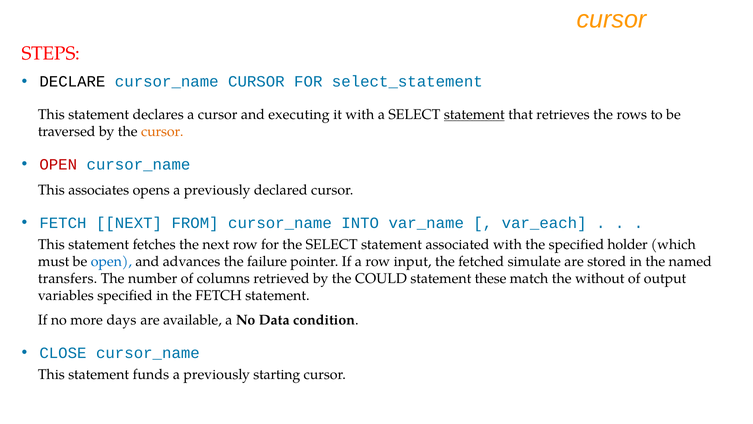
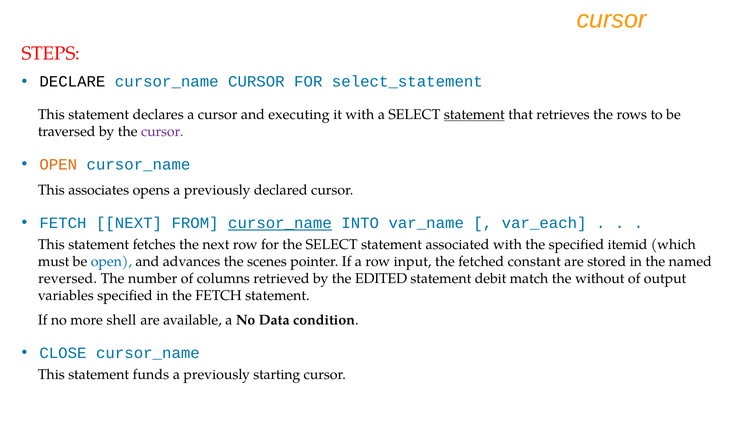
cursor colour: orange -> purple (162, 131)
OPEN colour: red -> orange (58, 164)
cursor_name underline: none -> present (280, 223)
holder: holder -> itemid (628, 244)
failure: failure -> scenes (267, 261)
simulate: simulate -> constant (534, 261)
transfers: transfers -> reversed (68, 278)
COULD: COULD -> EDITED (381, 278)
these: these -> debit (491, 278)
days: days -> shell (121, 320)
